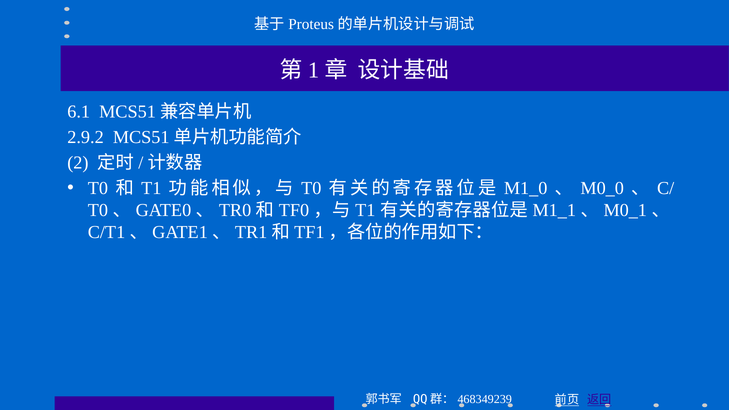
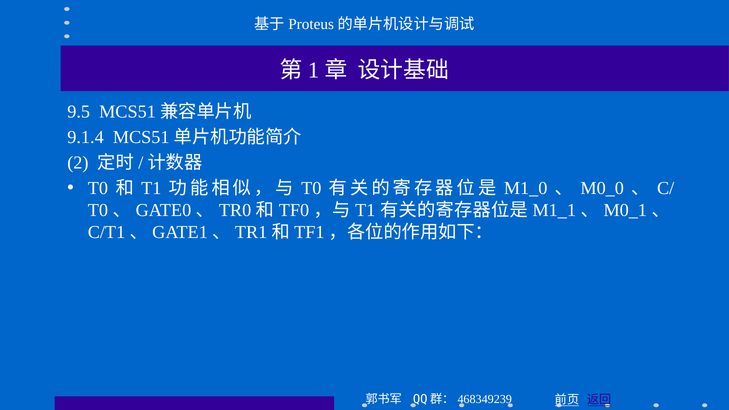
6.1: 6.1 -> 9.5 (79, 112)
2.9.2: 2.9.2 -> 9.1.4 (86, 137)
